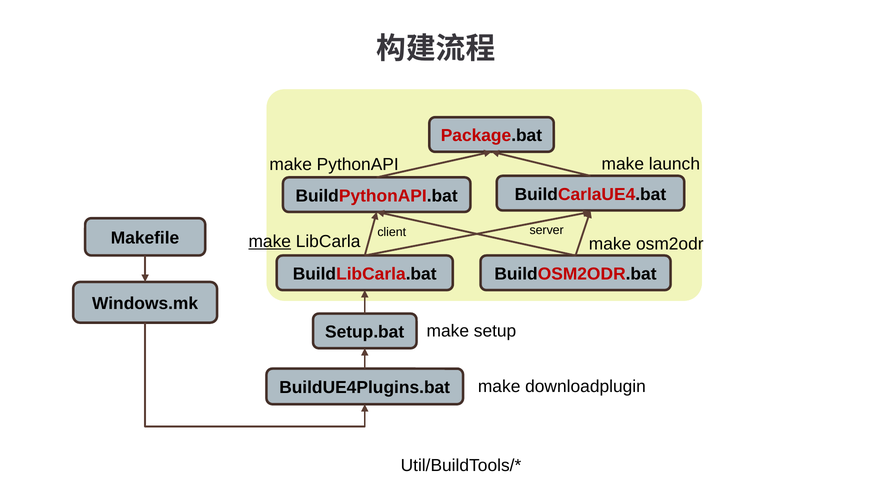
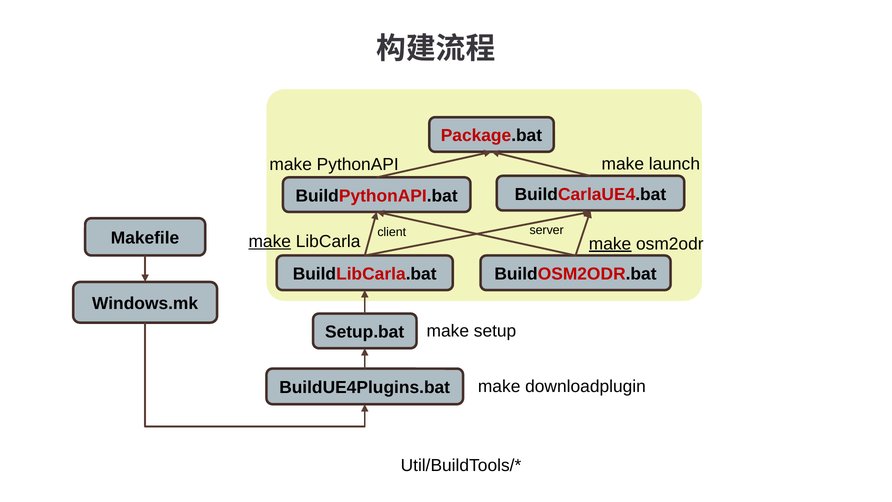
make underline: none -> present (610, 244)
